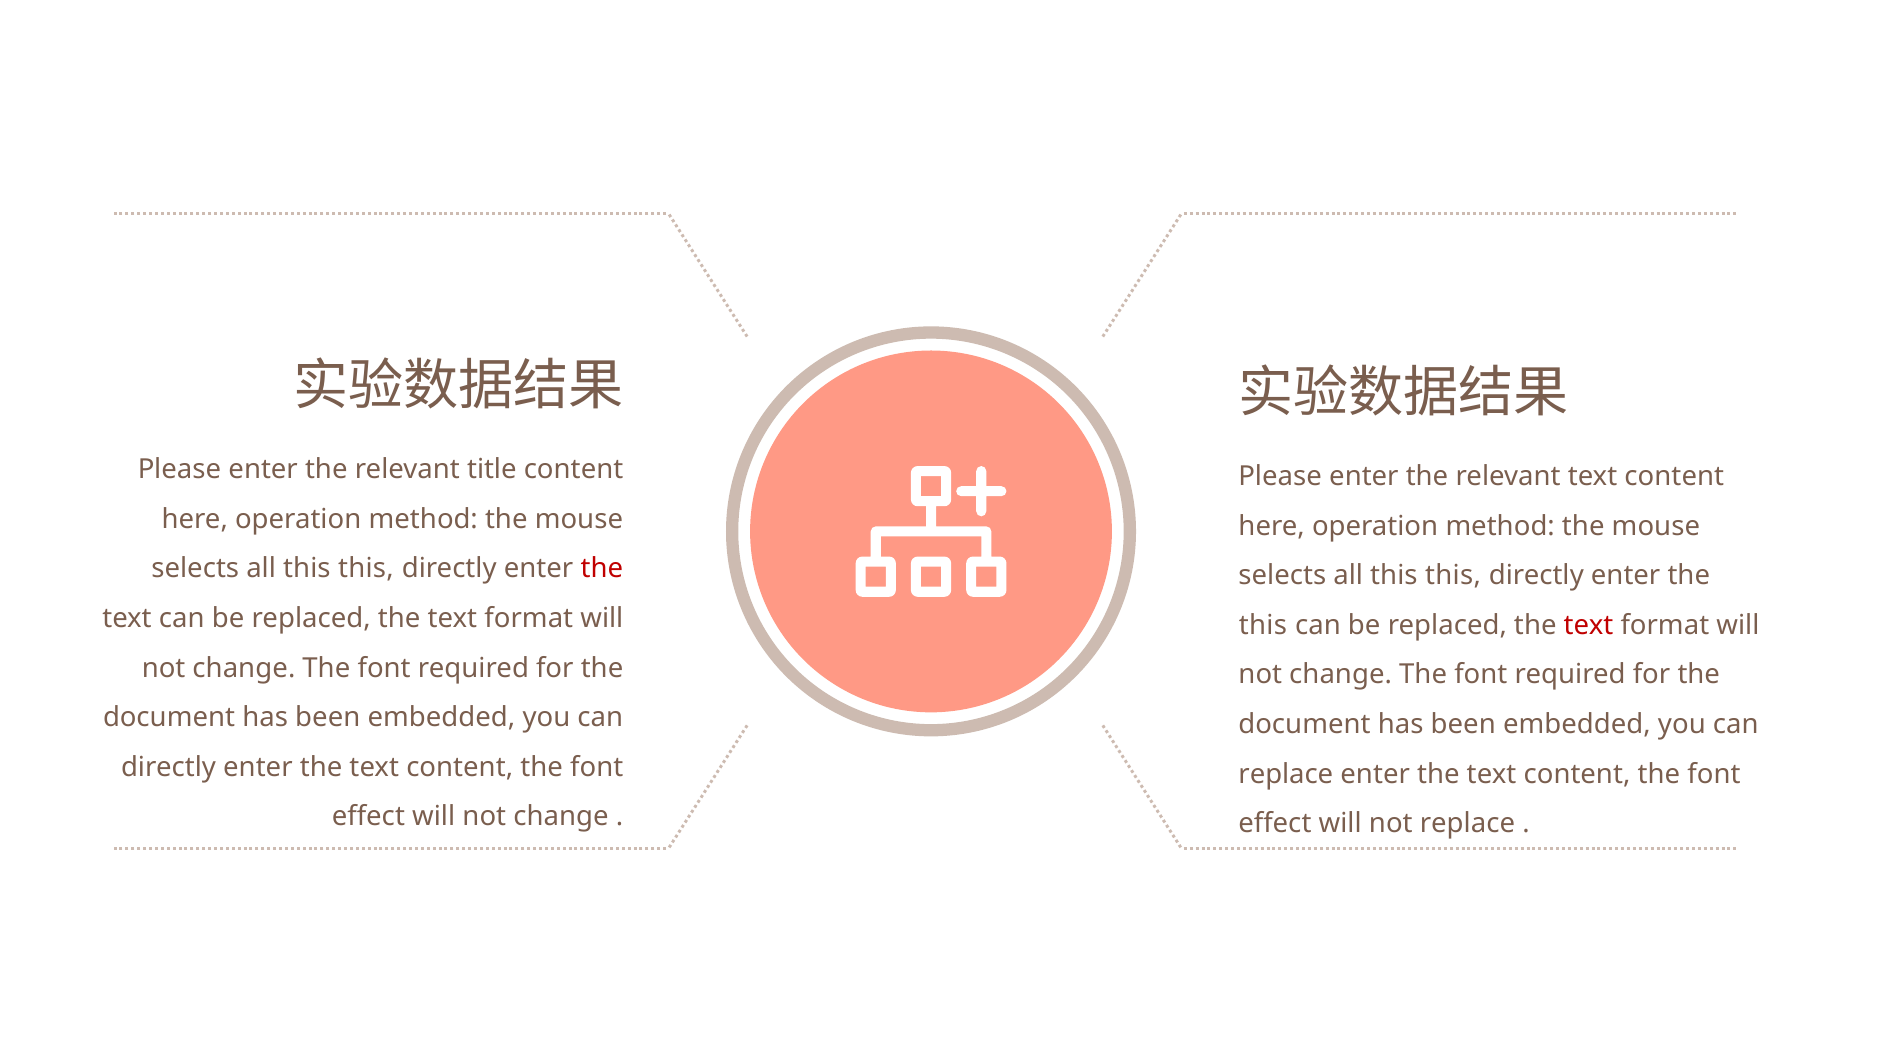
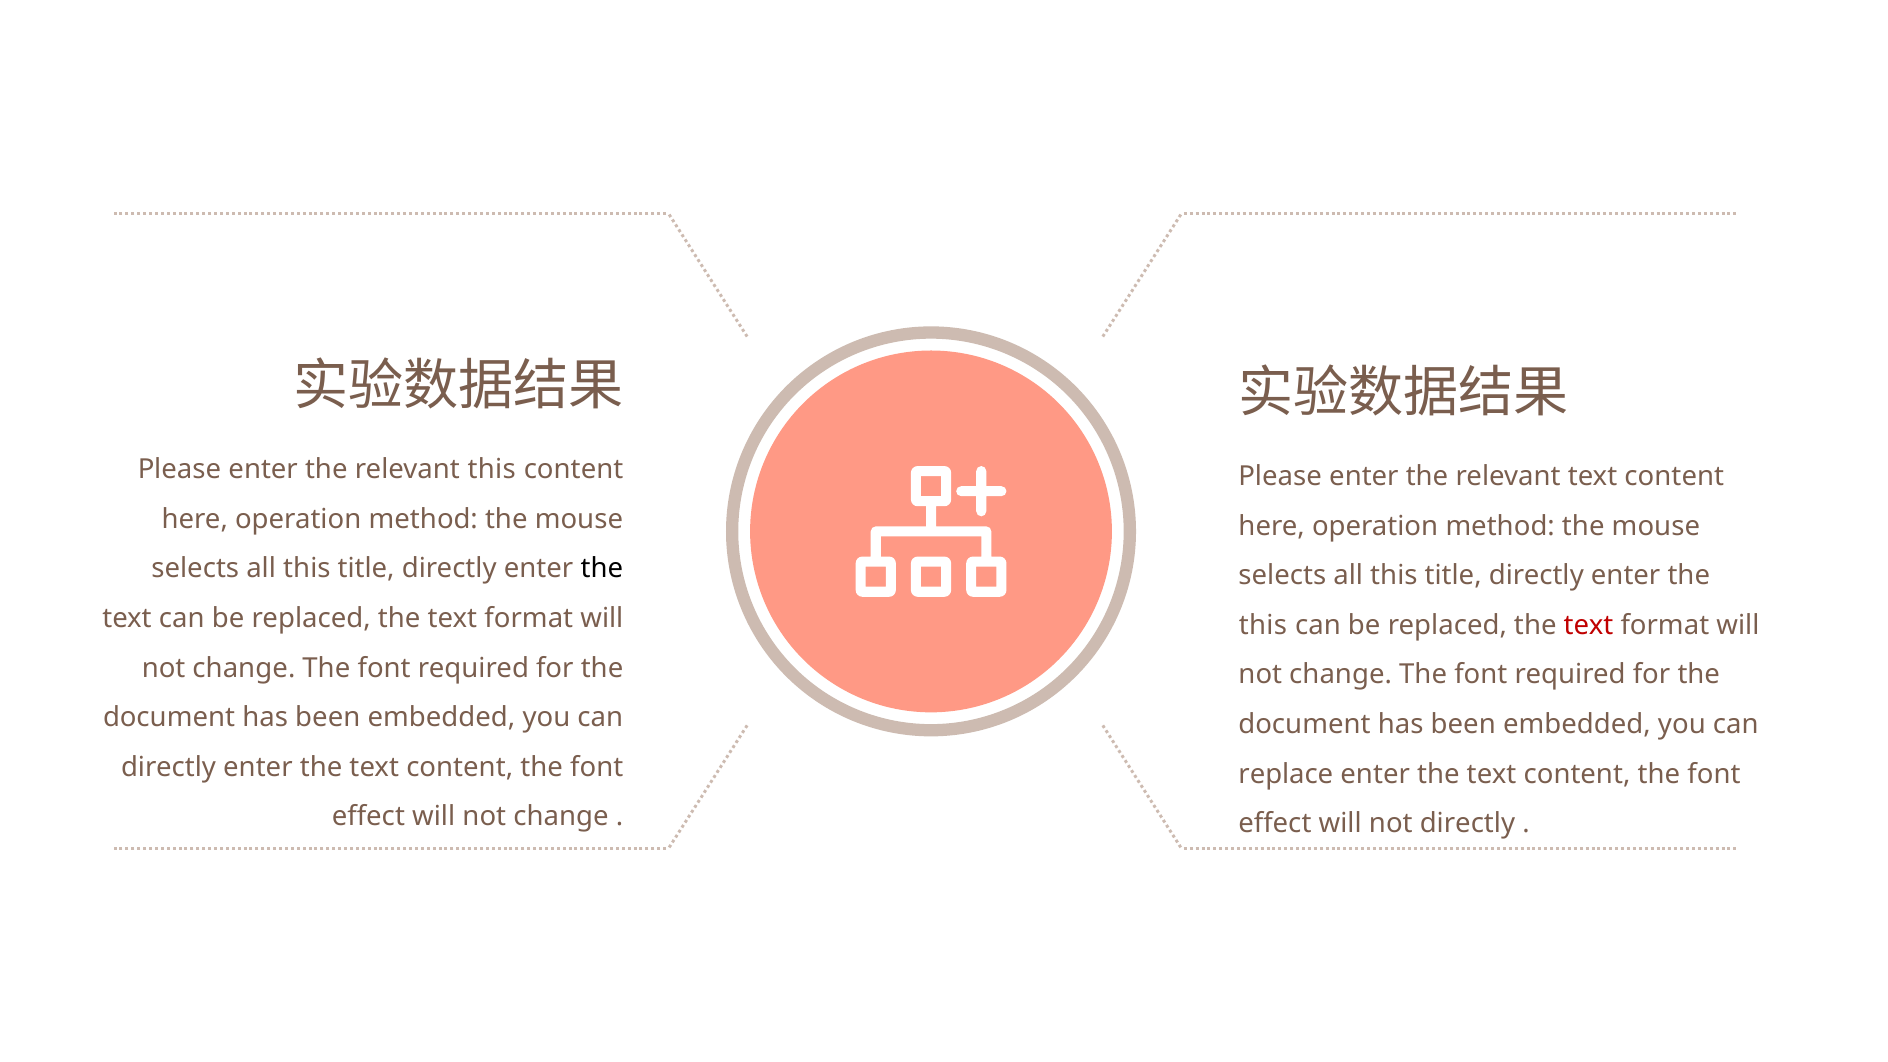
relevant title: title -> this (492, 470)
this: this -> title (366, 569)
the colour: red -> black (602, 569)
this: this -> title (1453, 576)
not replace: replace -> directly (1467, 824)
